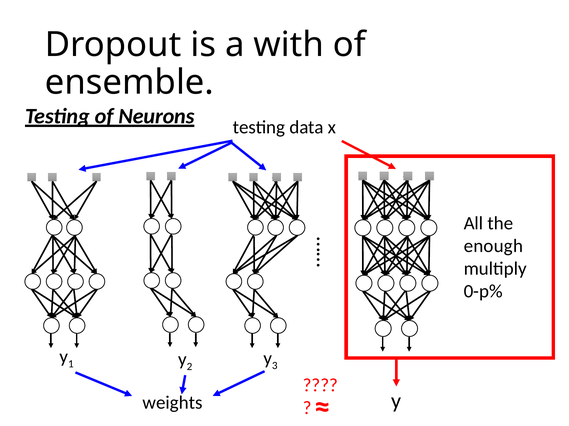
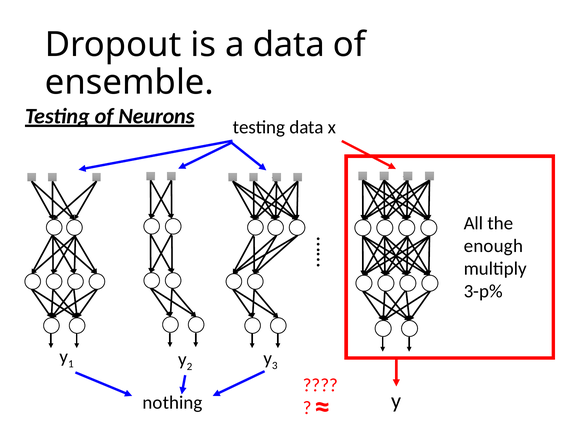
a with: with -> data (289, 45)
0-p%: 0-p% -> 3-p% (483, 292)
weights: weights -> nothing (173, 403)
